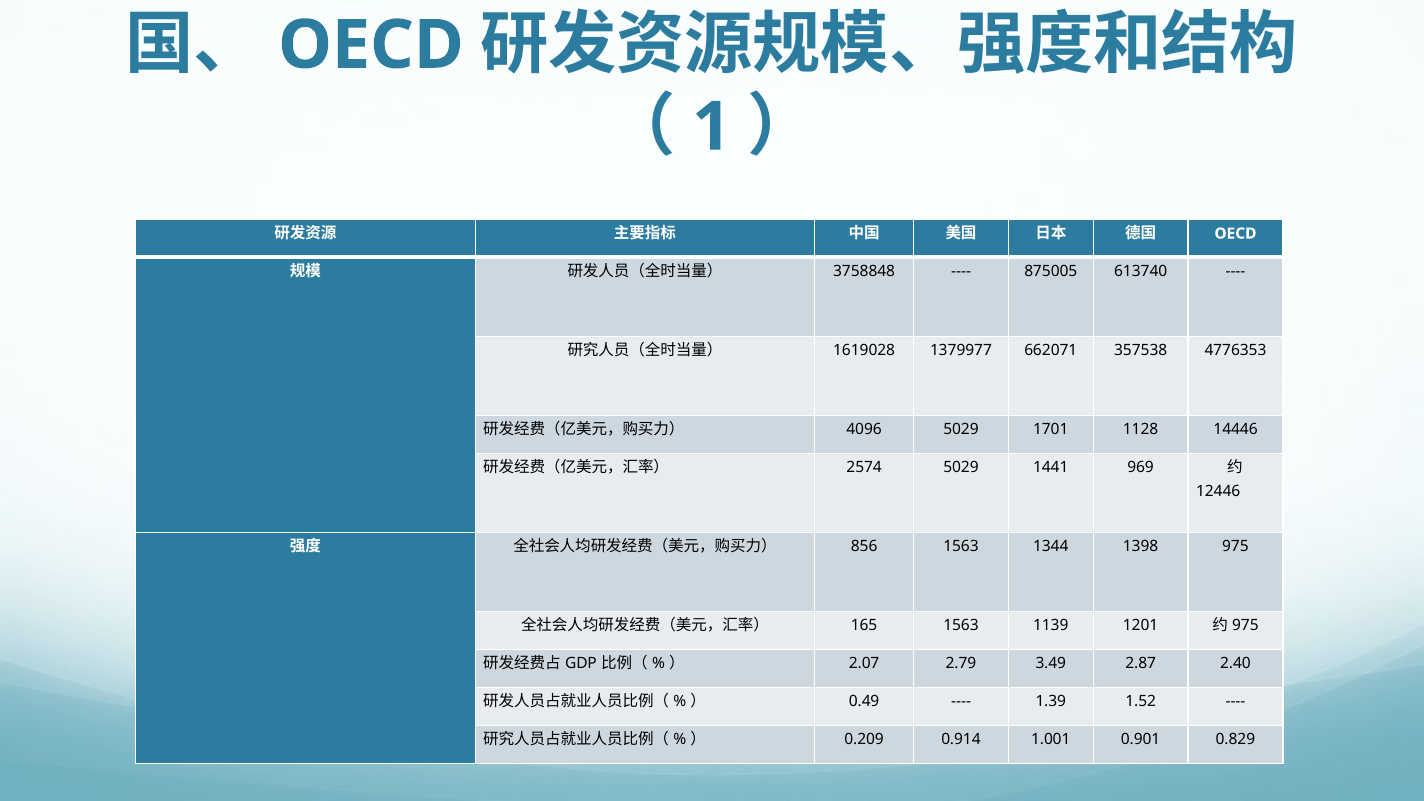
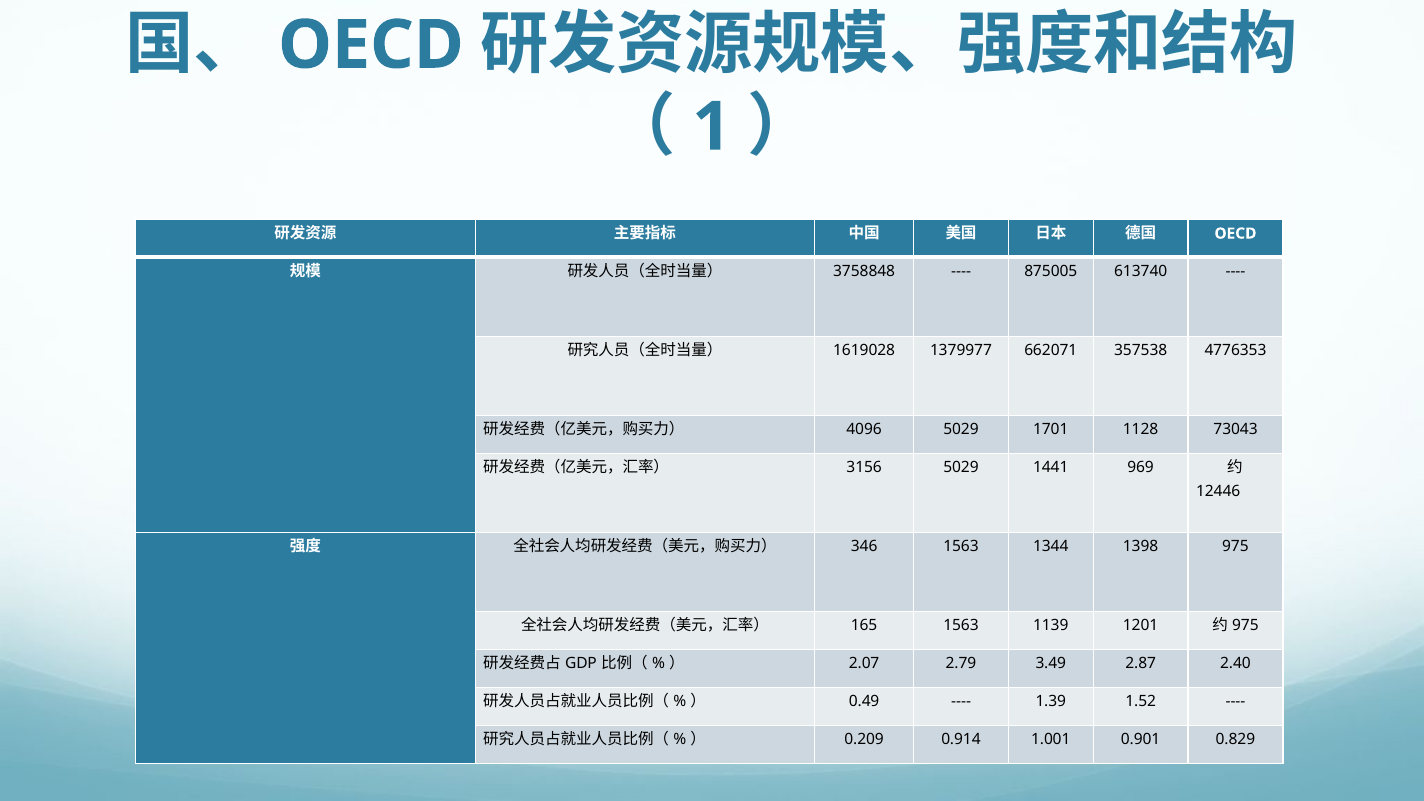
14446: 14446 -> 73043 (1236, 430)
2574: 2574 -> 3156 (864, 468)
856: 856 -> 346 (864, 547)
